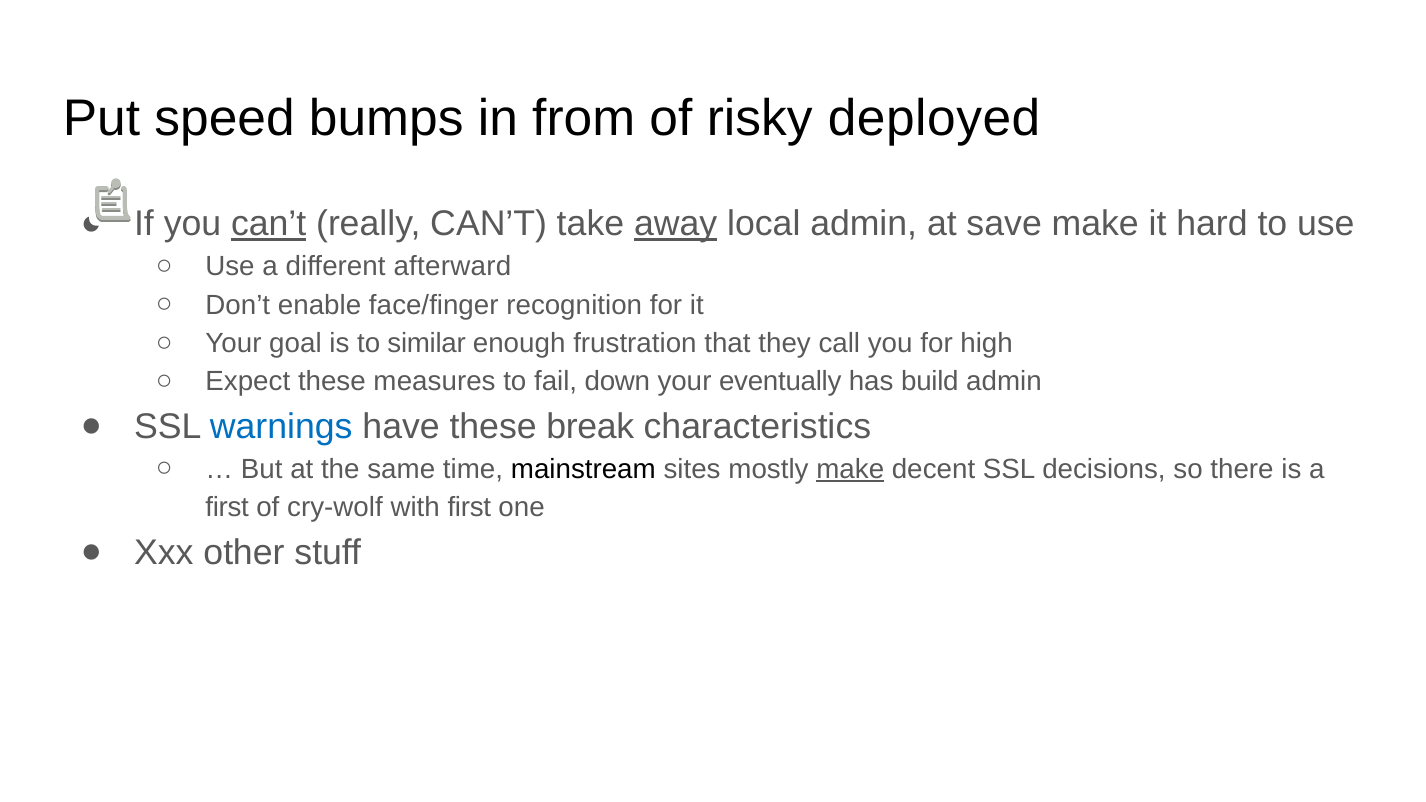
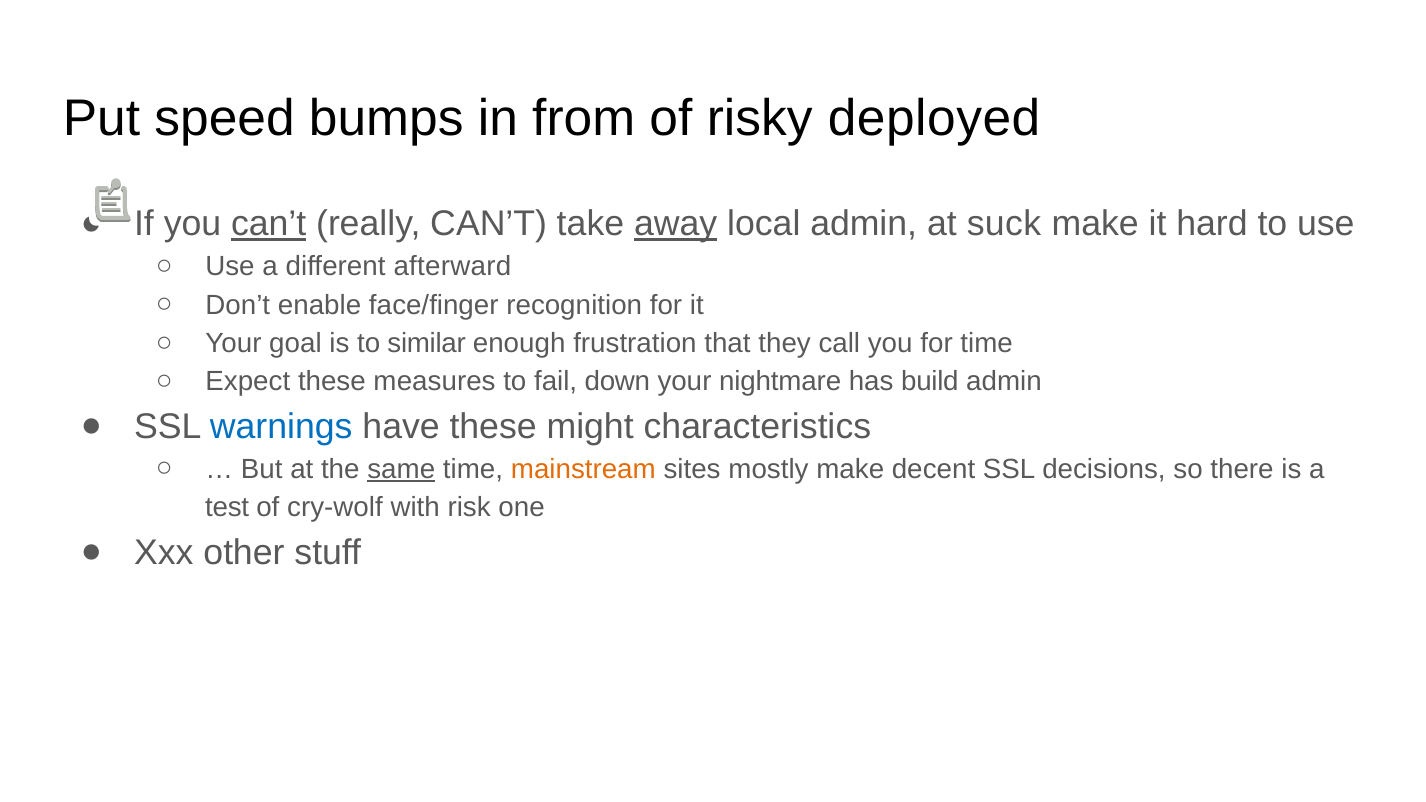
save: save -> suck (1004, 224)
for high: high -> time (987, 343)
eventually: eventually -> nightmare (780, 382)
break: break -> might (590, 427)
same underline: none -> present (401, 469)
mainstream colour: black -> orange (583, 469)
make underline: present -> none (850, 469)
first: first -> test (227, 508)
with first: first -> risk (469, 508)
